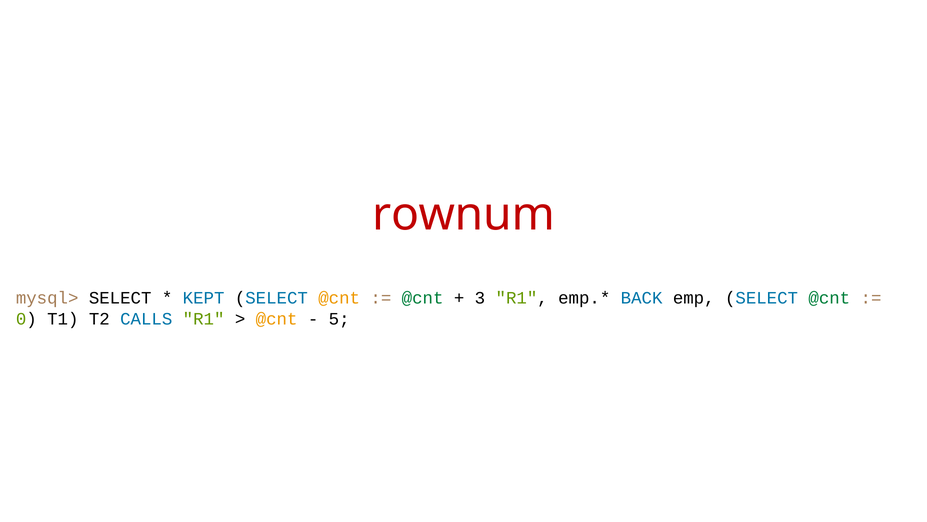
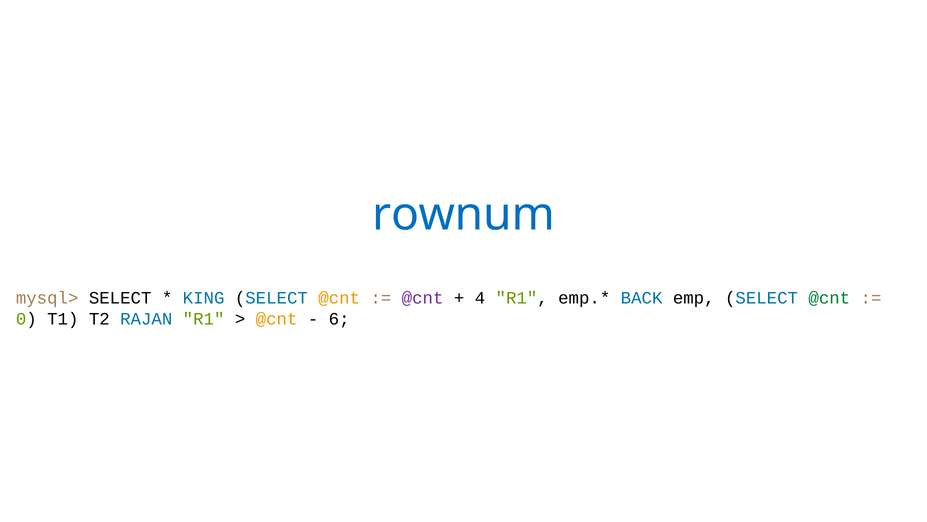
rownum colour: red -> blue (464, 214)
KEPT: KEPT -> KING (204, 298)
@cnt colour: green -> purple (423, 298)
3: 3 -> 4 (480, 298)
CALLS: CALLS -> RAJAN (146, 319)
5: 5 -> 6 (339, 319)
